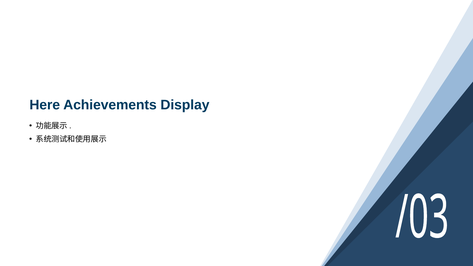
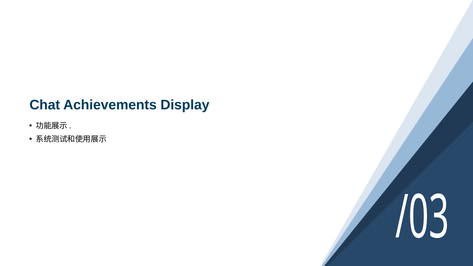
Here: Here -> Chat (45, 105)
